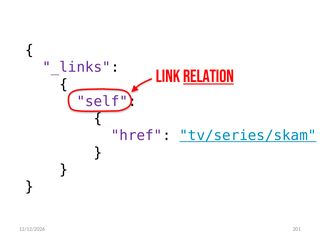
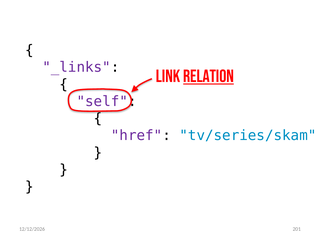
tv/series/skam underline: present -> none (248, 136)
